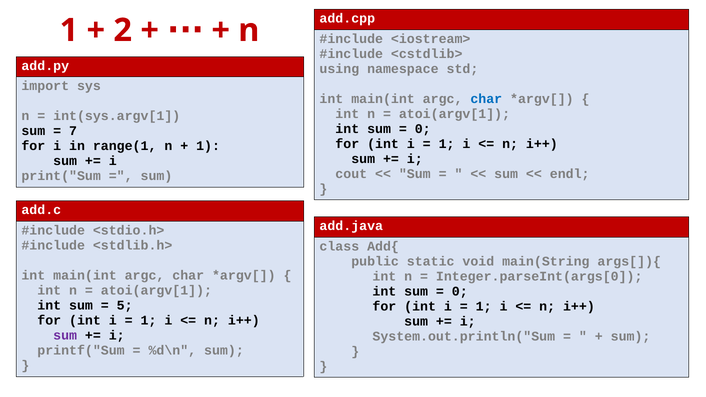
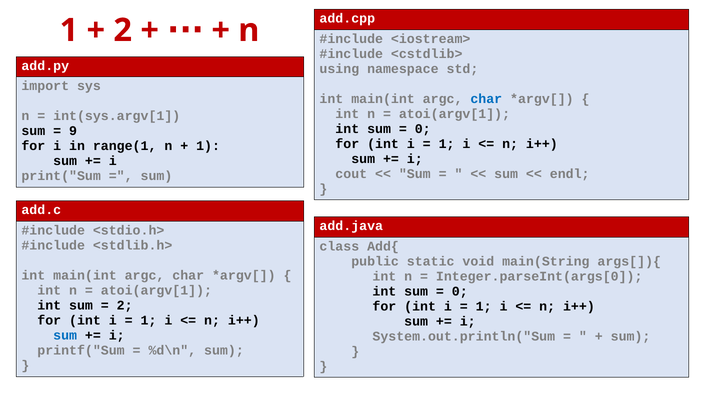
7: 7 -> 9 (73, 131)
5: 5 -> 2 (125, 306)
sum colour: purple -> blue (65, 336)
